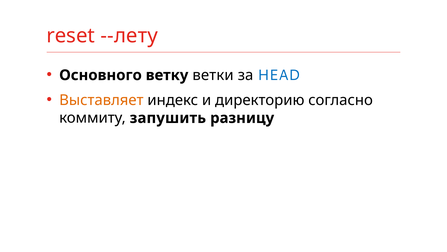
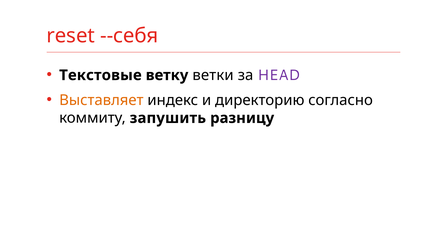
--лету: --лету -> --себя (129, 36)
Основного: Основного -> Текстовые (100, 75)
HEAD colour: blue -> purple (279, 75)
